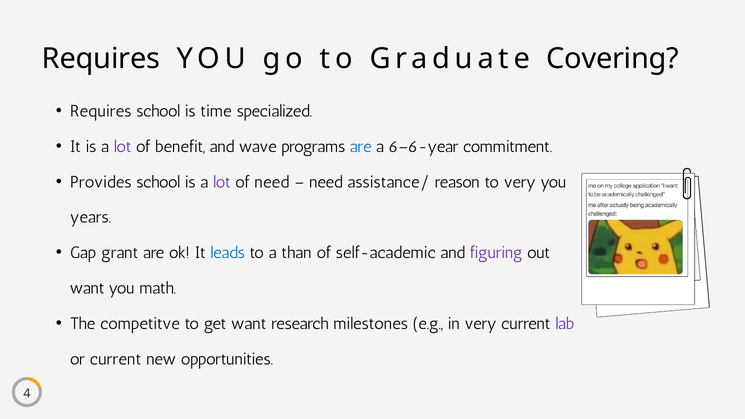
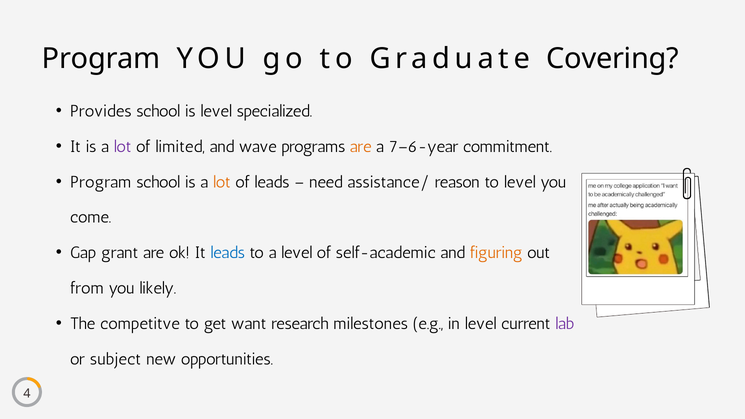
Requires: Requires -> Program (101, 59)
Requires: Requires -> Provides (101, 111)
is time: time -> level (216, 111)
benefit: benefit -> limited (180, 147)
are colour: blue -> orange (361, 147)
6–6-year: 6–6-year -> 7–6-year (423, 147)
Provides: Provides -> Program (101, 182)
lot colour: purple -> orange (222, 182)
of need: need -> leads (272, 182)
to very: very -> level (520, 182)
years: years -> come (91, 217)
a than: than -> level (297, 253)
figuring colour: purple -> orange (496, 253)
want: want -> from (87, 288)
math: math -> likely (158, 288)
in very: very -> level (481, 324)
or current: current -> subject (115, 359)
